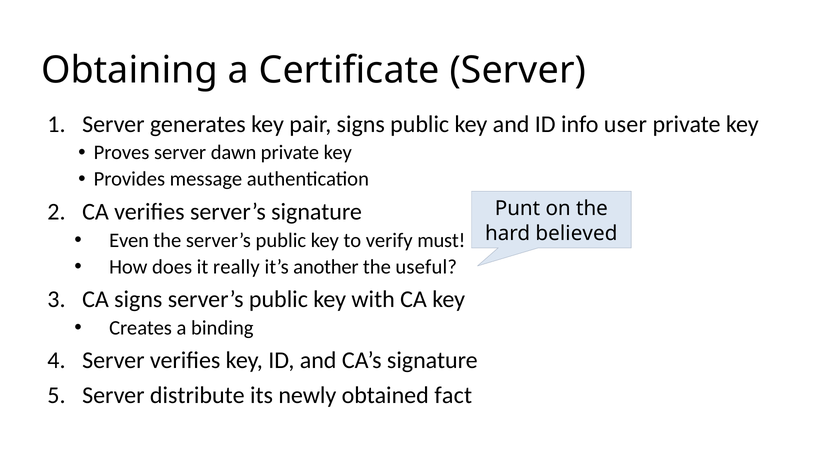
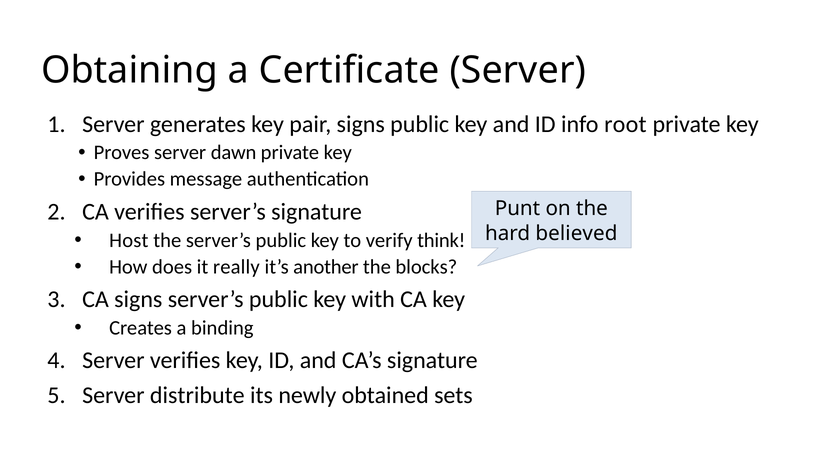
user: user -> root (625, 124)
Even: Even -> Host (129, 240)
must: must -> think (441, 240)
useful: useful -> blocks (426, 267)
fact: fact -> sets (453, 395)
